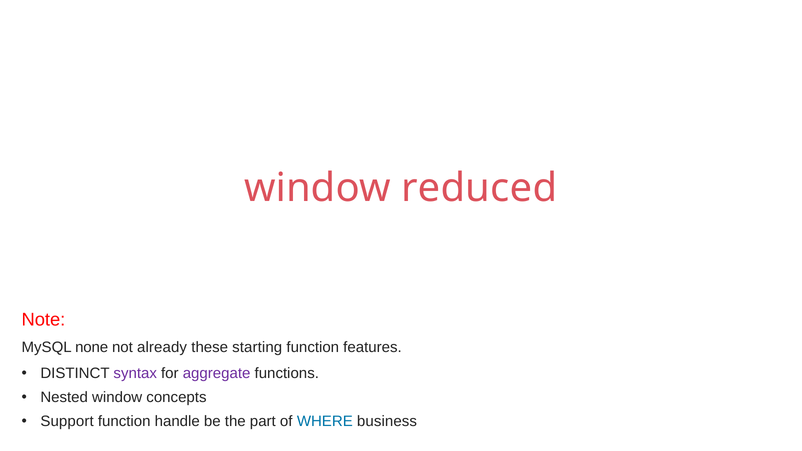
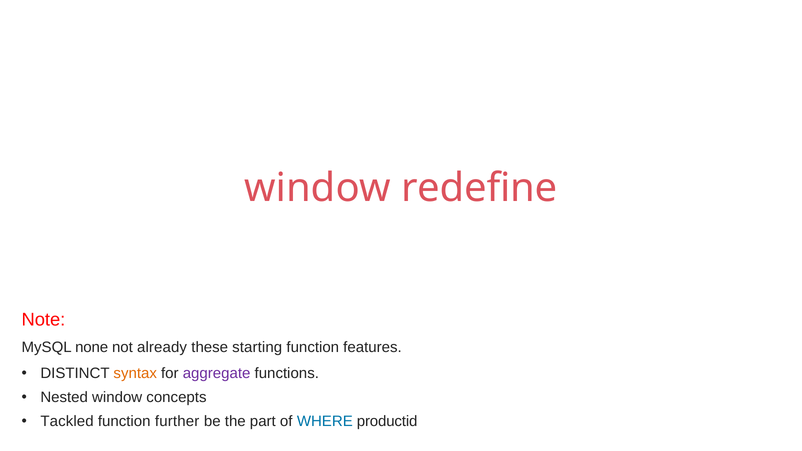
reduced: reduced -> redefine (479, 188)
syntax colour: purple -> orange (135, 374)
Support: Support -> Tackled (67, 422)
handle: handle -> further (177, 422)
business: business -> productid (387, 422)
